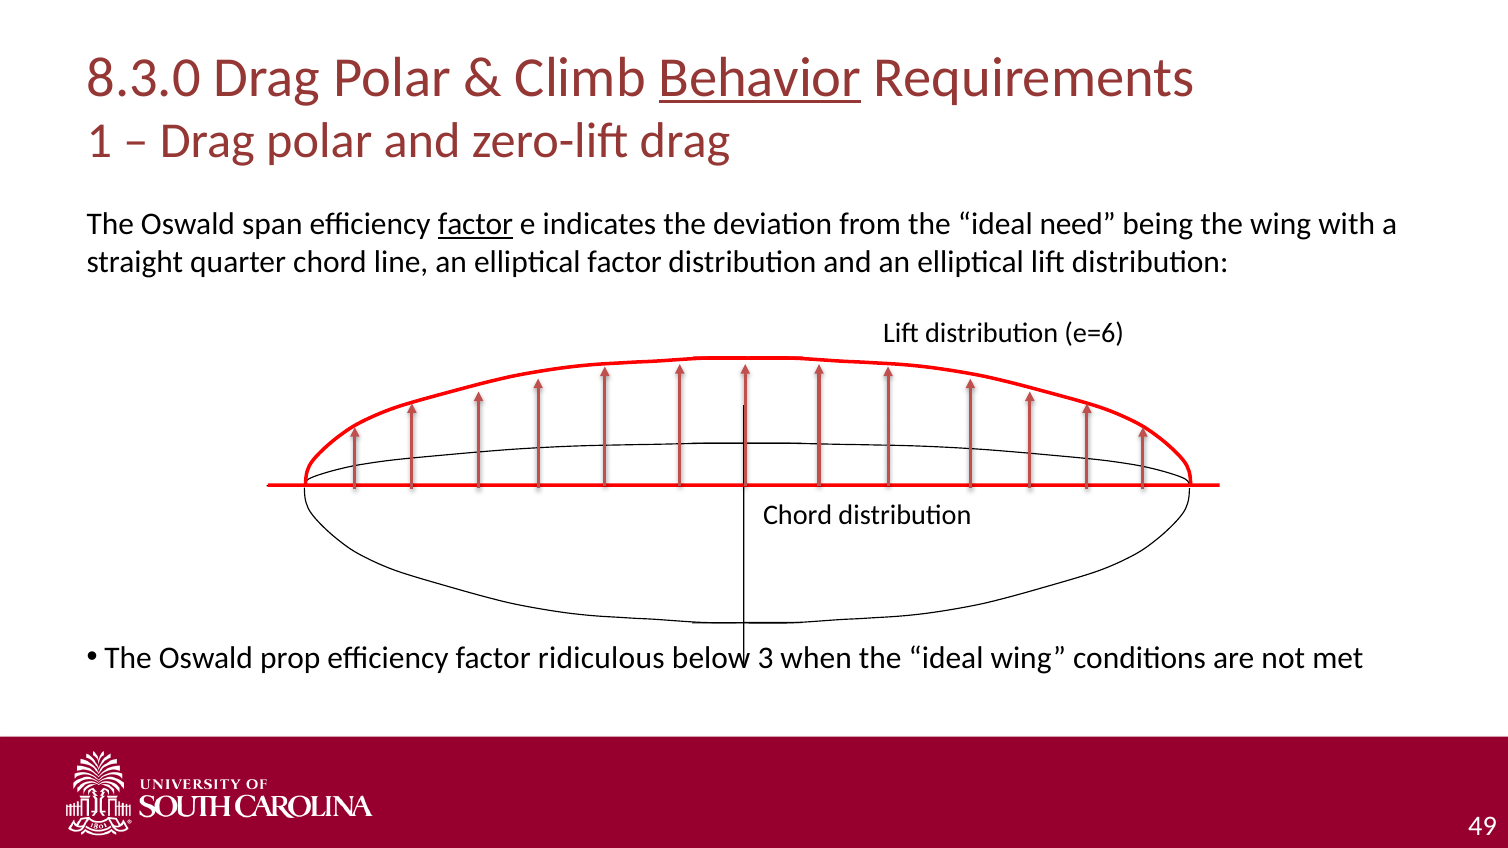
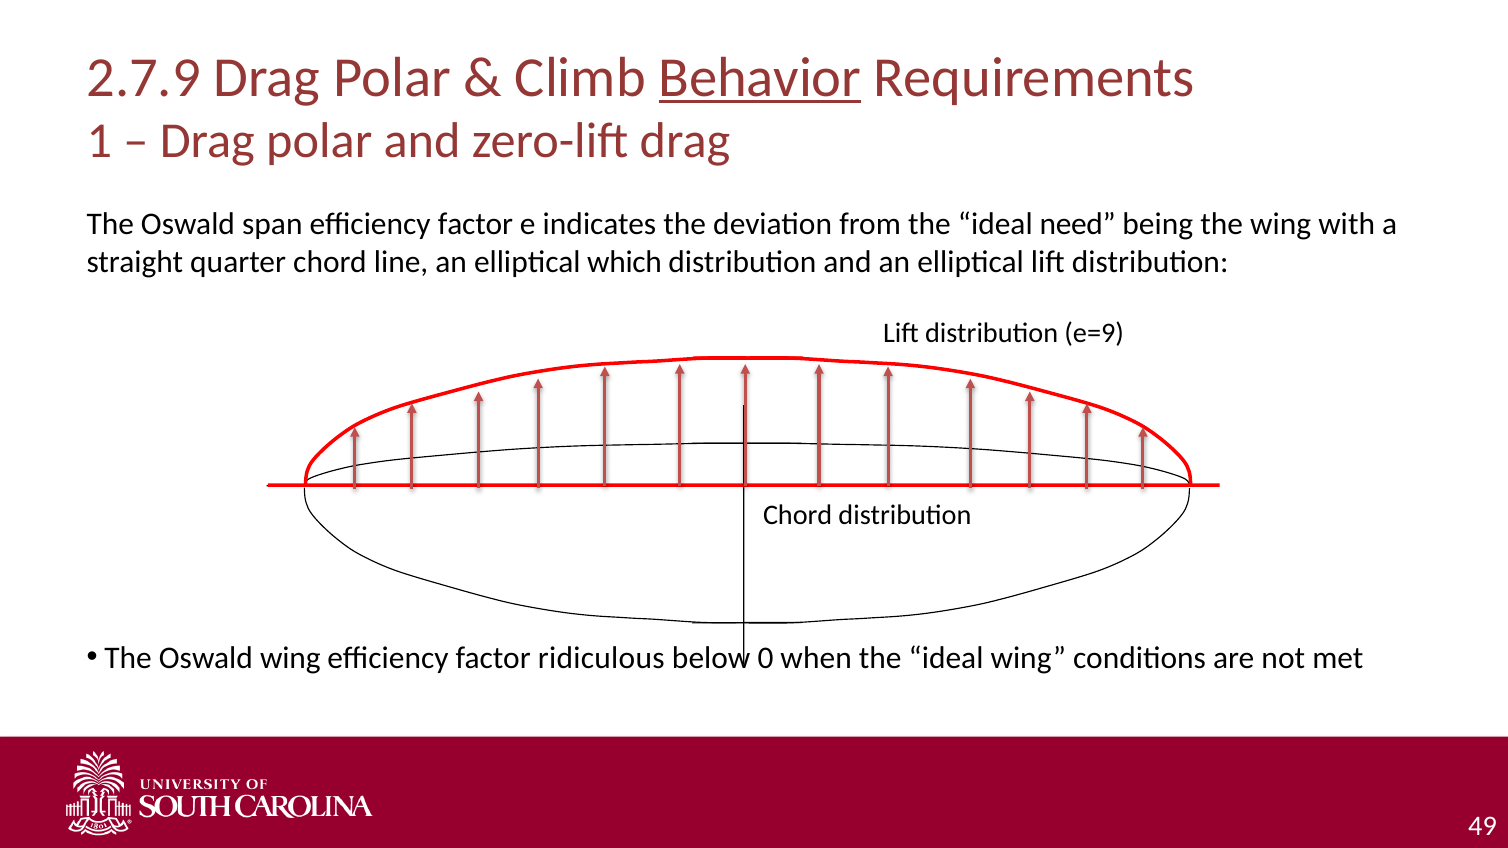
8.3.0: 8.3.0 -> 2.7.9 (144, 77)
factor underline: present -> none (475, 225)
elliptical factor: factor -> which (625, 262)
e=6: e=6 -> e=9 (1094, 334)
Oswald prop: prop -> wing (290, 658)
3: 3 -> 0 (765, 658)
